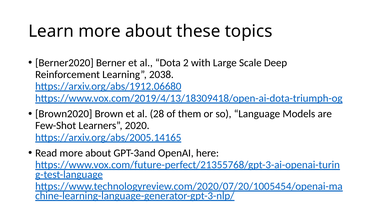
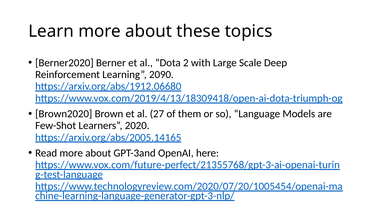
2038: 2038 -> 2090 (161, 74)
28: 28 -> 27 (157, 114)
